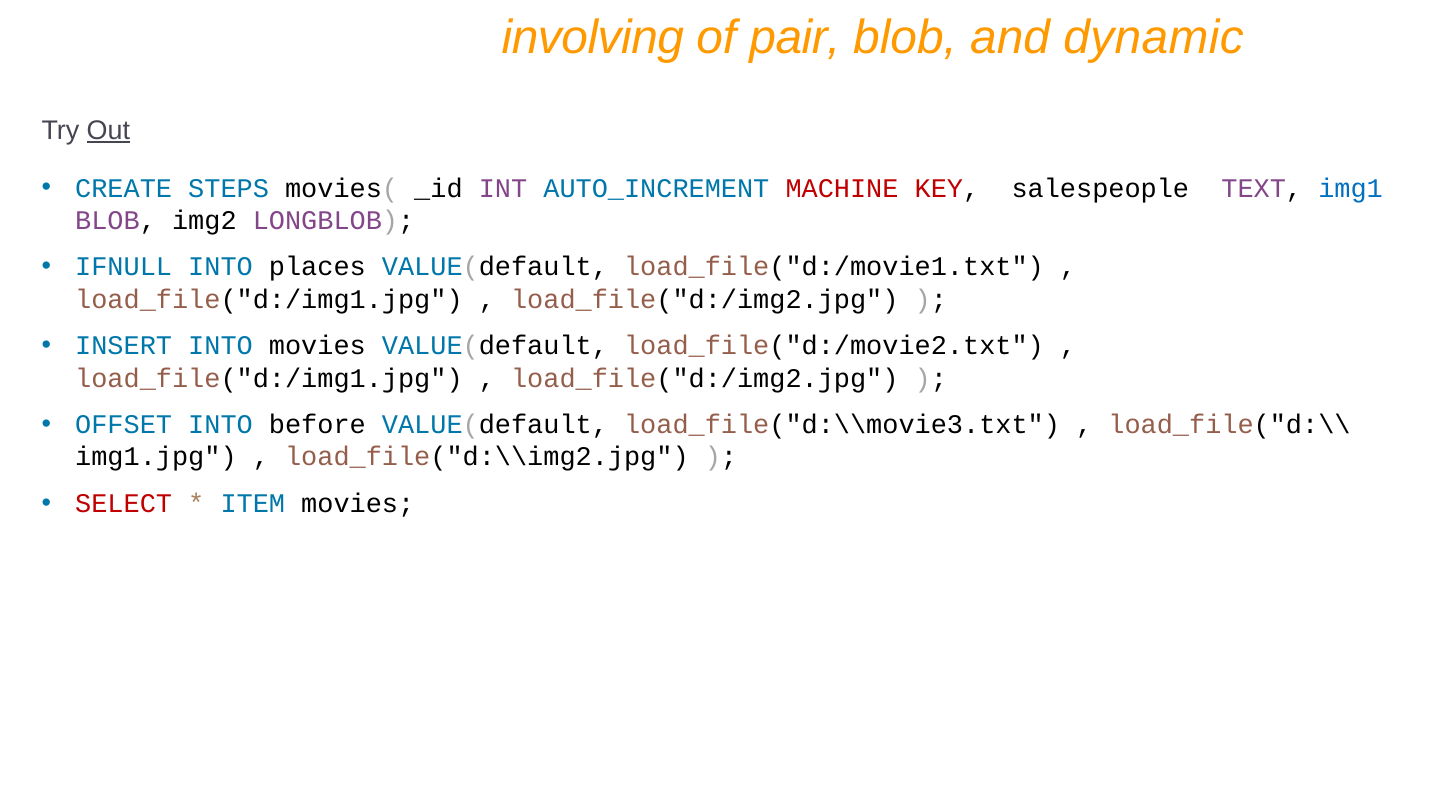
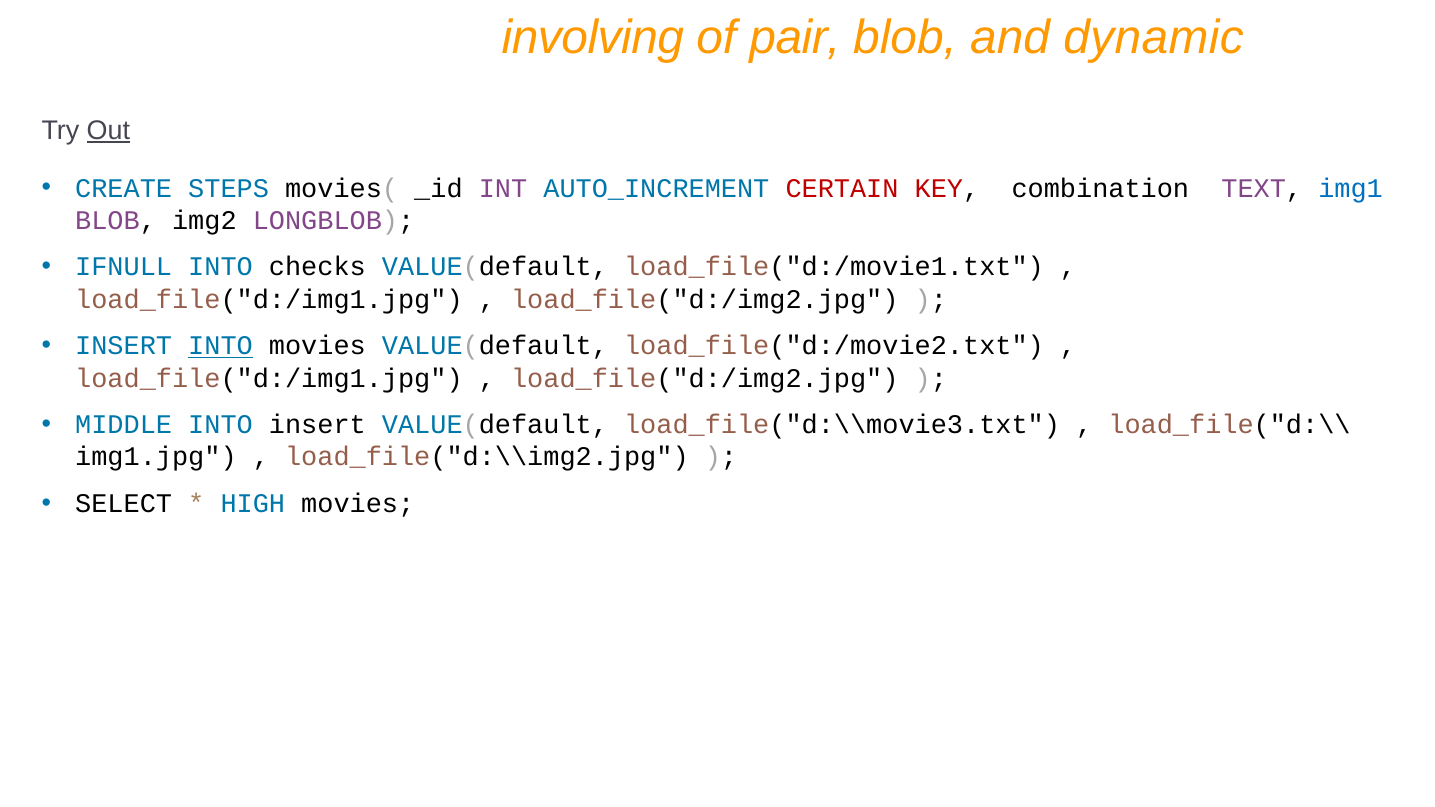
MACHINE: MACHINE -> CERTAIN (842, 188)
salespeople: salespeople -> combination (1100, 188)
places: places -> checks (317, 267)
INTO underline: none -> present (221, 346)
OFFSET: OFFSET -> MIDDLE (124, 425)
INTO before: before -> insert (317, 425)
SELECT colour: red -> black (124, 504)
ITEM: ITEM -> HIGH (253, 504)
